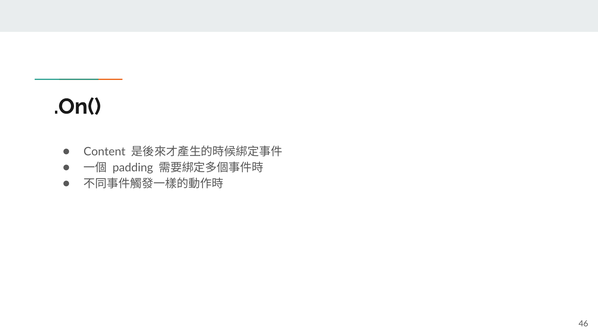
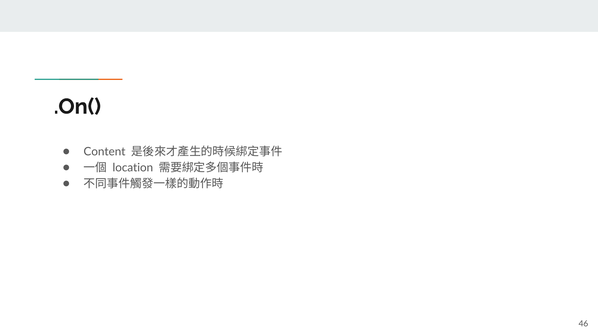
padding: padding -> location (133, 168)
